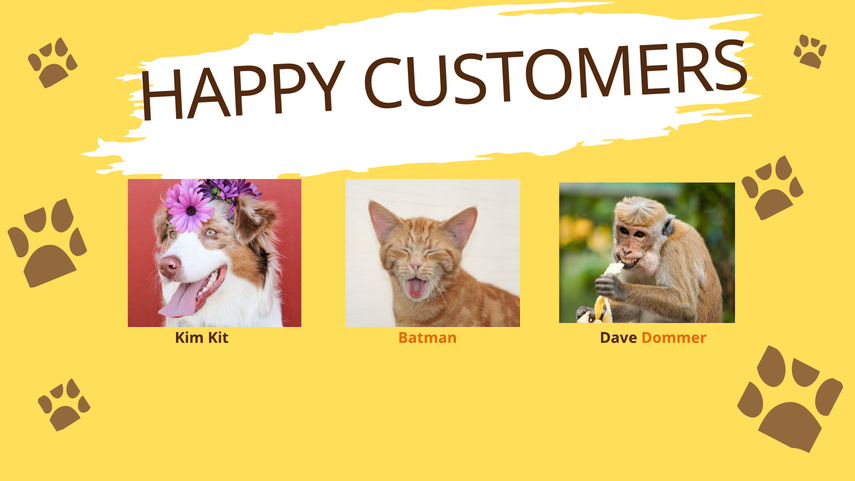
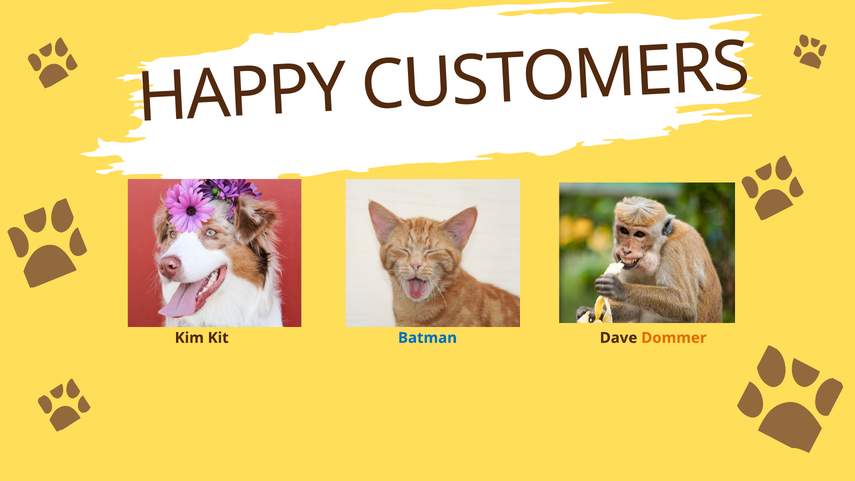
Batman colour: orange -> blue (427, 338)
